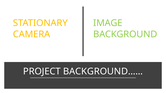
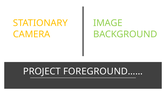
BACKGROUND……: BACKGROUND…… -> FOREGROUND…… (103, 72)
